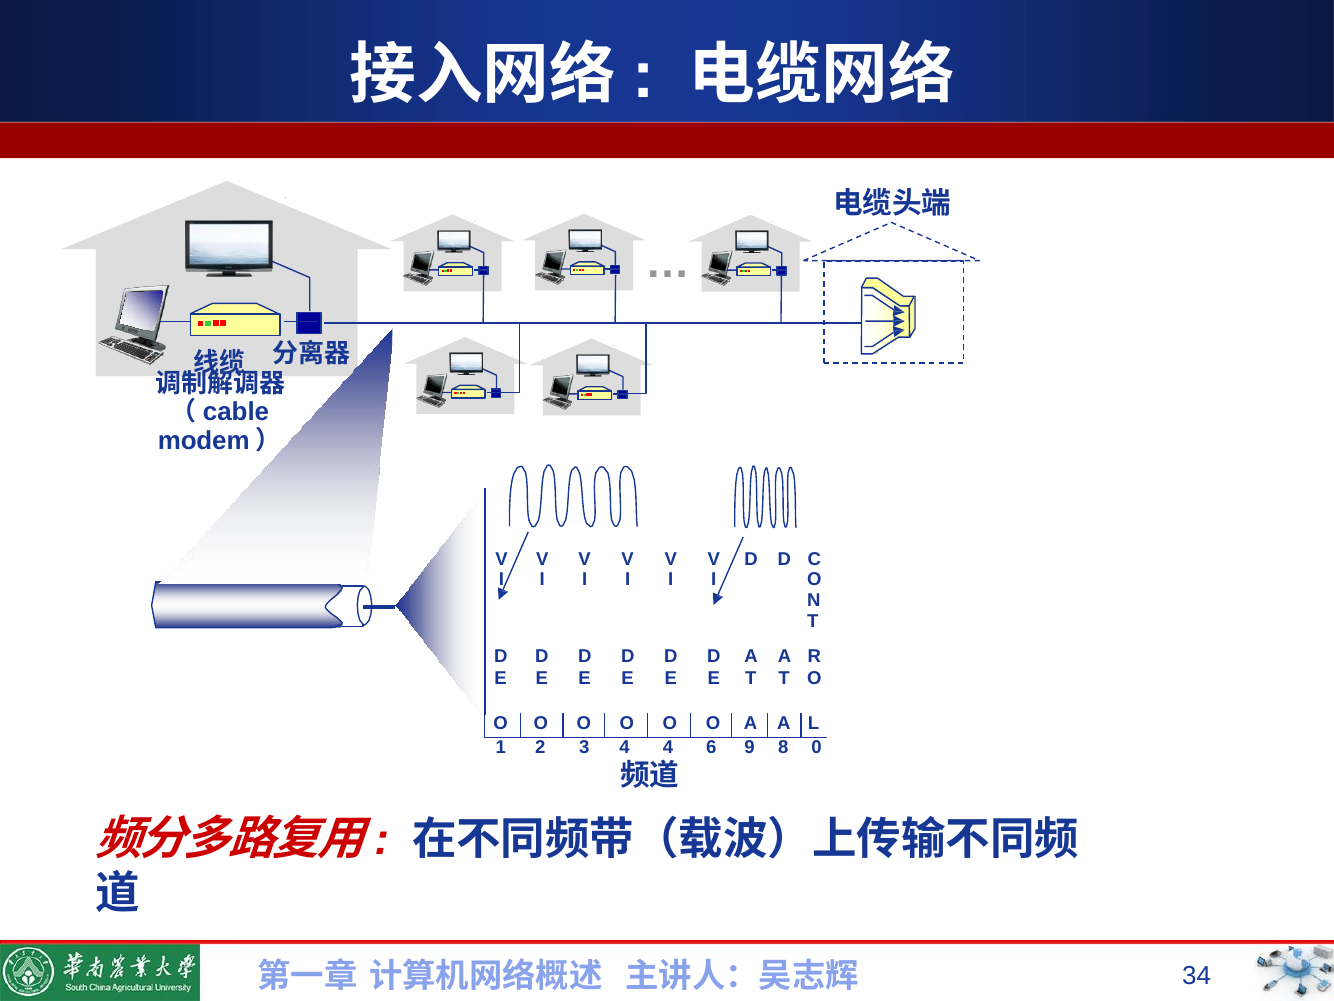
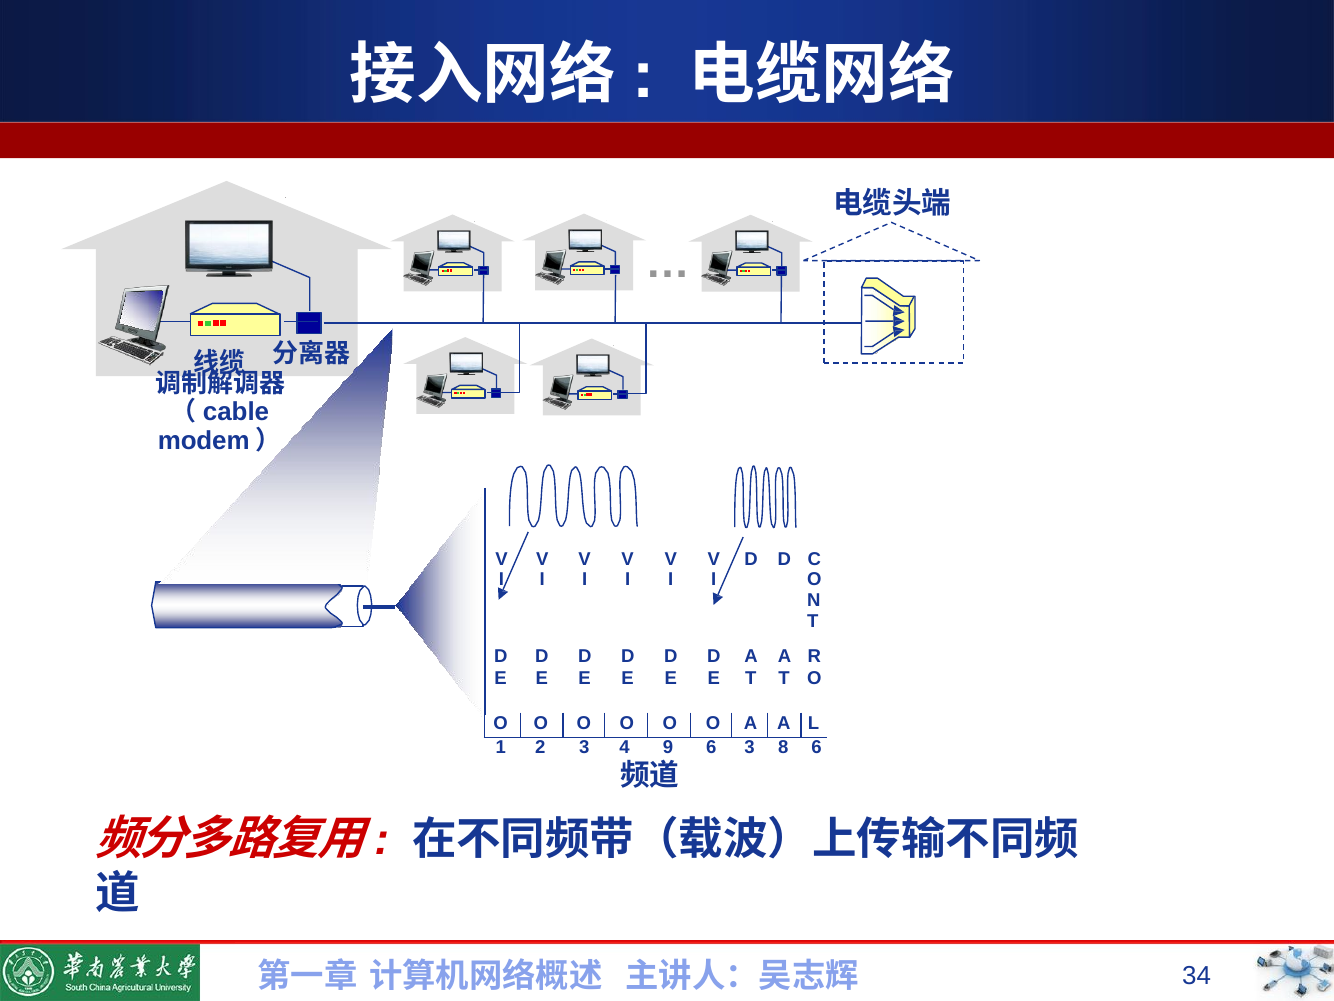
4 4: 4 -> 9 (668, 747)
6 9: 9 -> 3 (750, 747)
8 0: 0 -> 6 (817, 747)
